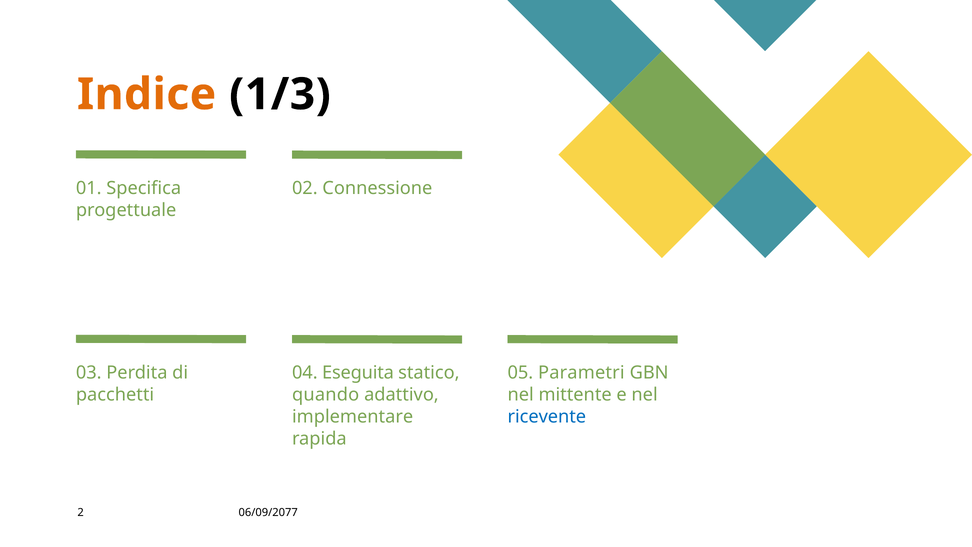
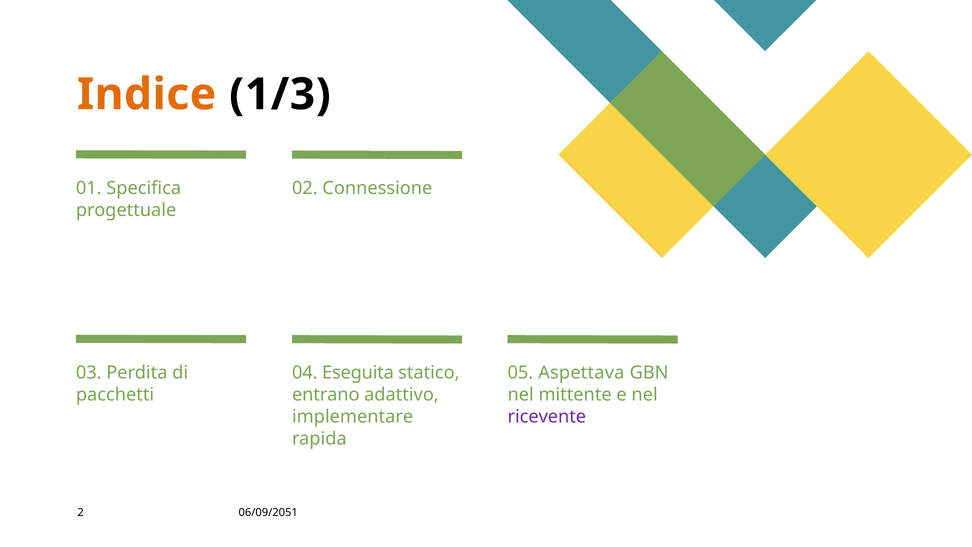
Parametri: Parametri -> Aspettava (581, 373)
quando: quando -> entrano (326, 395)
ricevente colour: blue -> purple (547, 417)
06/09/2077: 06/09/2077 -> 06/09/2051 (268, 512)
